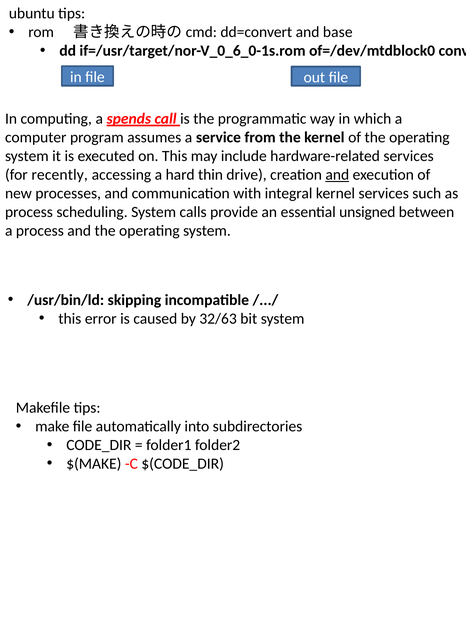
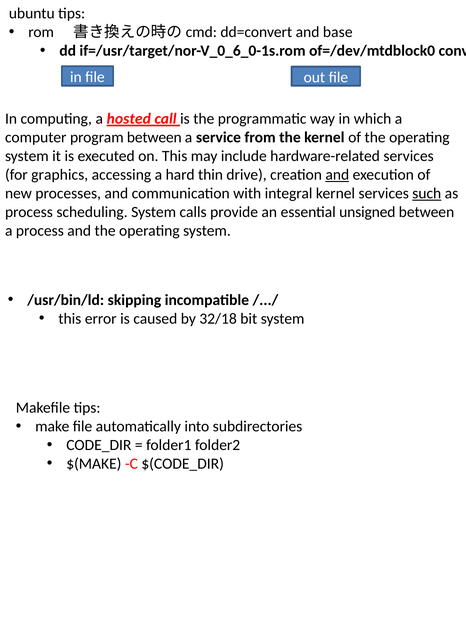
spends: spends -> hosted (129, 119)
program assumes: assumes -> between (154, 137)
recently: recently -> graphics (60, 175)
such underline: none -> present (427, 193)
32/63: 32/63 -> 32/18 (218, 318)
